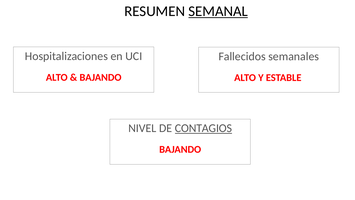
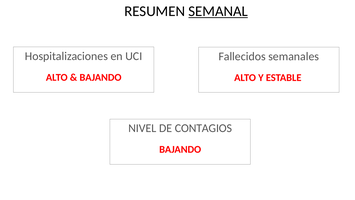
CONTAGIOS underline: present -> none (203, 128)
